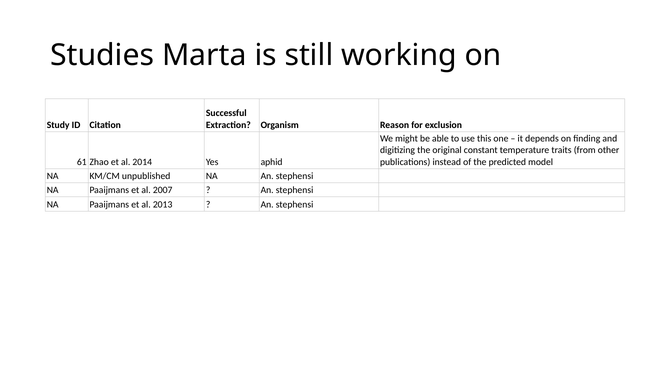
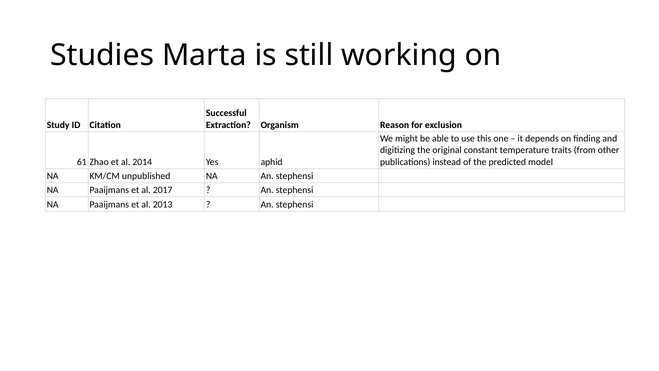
2007: 2007 -> 2017 (163, 190)
